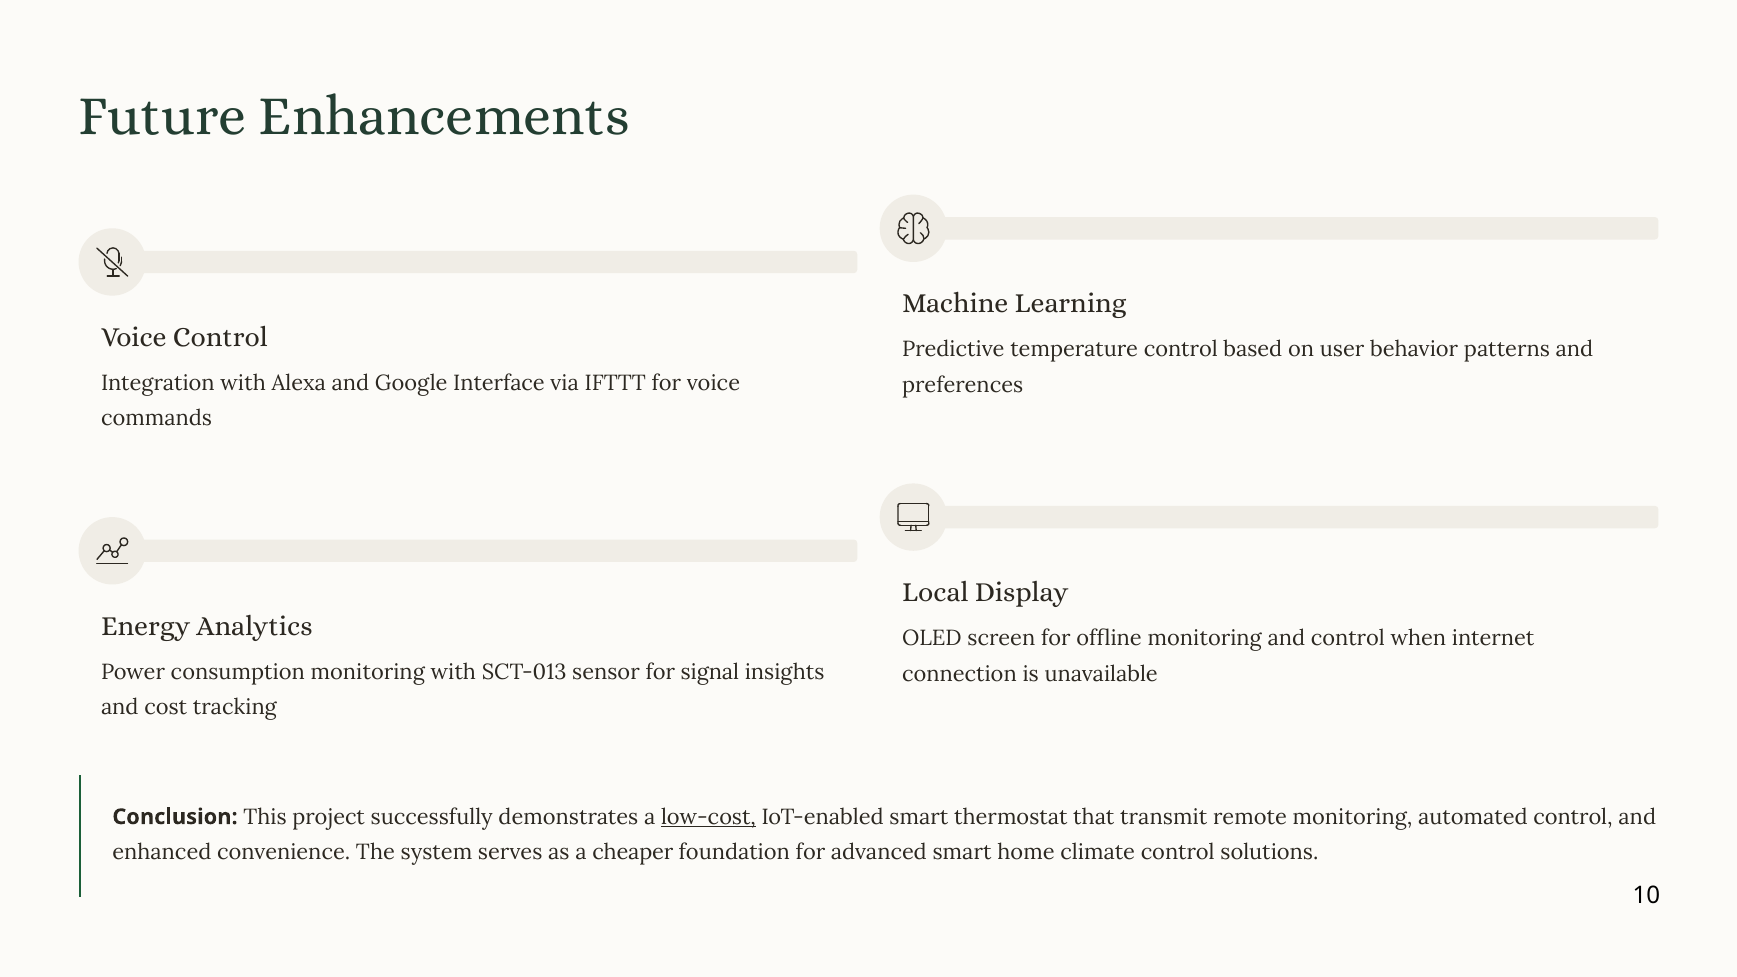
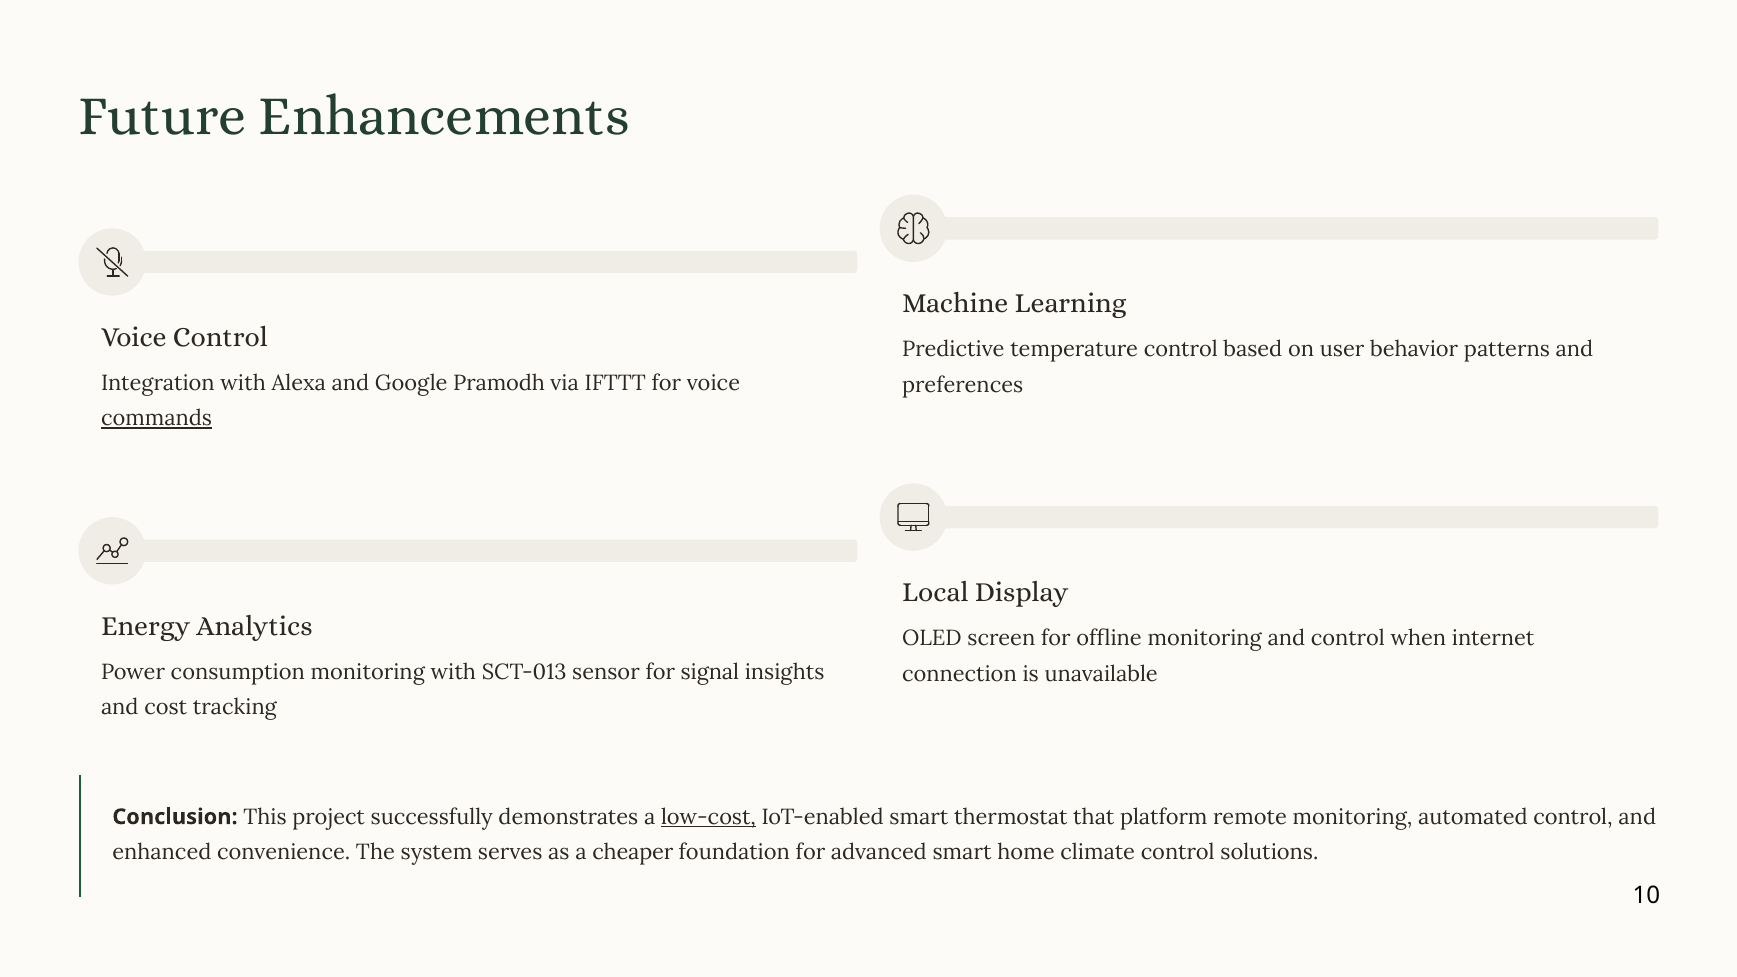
Interface: Interface -> Pramodh (499, 383)
commands underline: none -> present (157, 419)
transmit: transmit -> platform (1164, 817)
